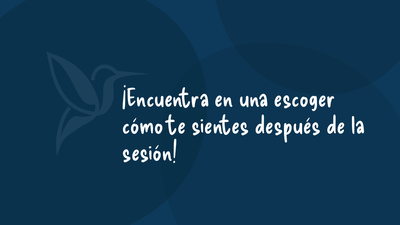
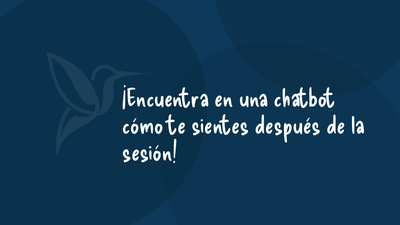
escoger: escoger -> chatbot (305, 99)
